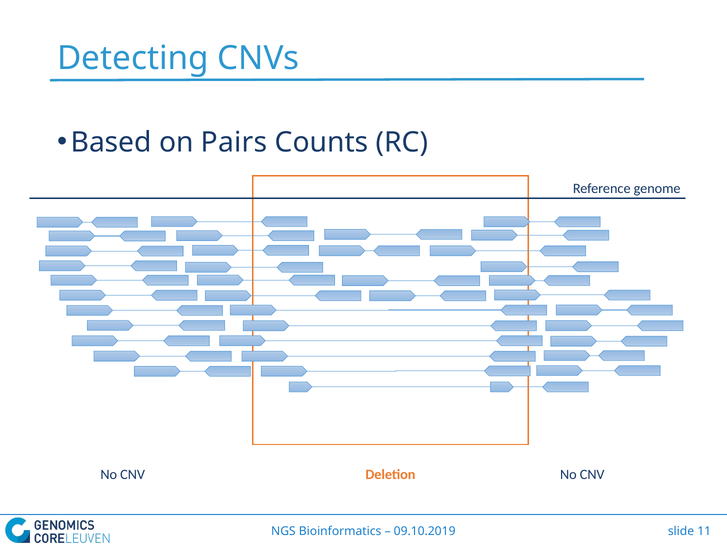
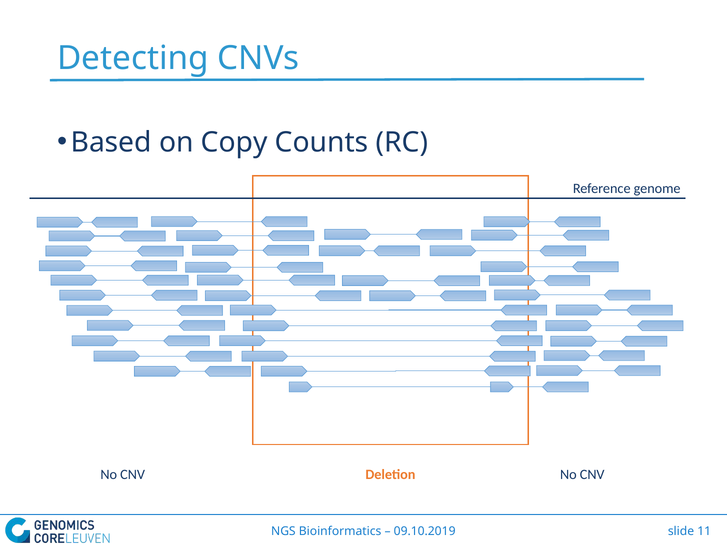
Pairs: Pairs -> Copy (234, 143)
